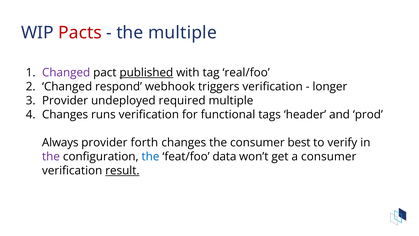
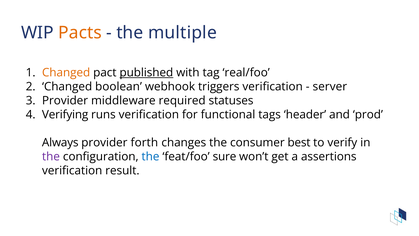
Pacts colour: red -> orange (80, 33)
Changed colour: purple -> orange (66, 72)
respond: respond -> boolean (119, 86)
longer: longer -> server (330, 86)
undeployed: undeployed -> middleware (123, 100)
required multiple: multiple -> statuses (231, 100)
Changes: Changes -> Verifying (65, 114)
data: data -> sure (224, 156)
a consumer: consumer -> assertions (329, 156)
result underline: present -> none (122, 170)
